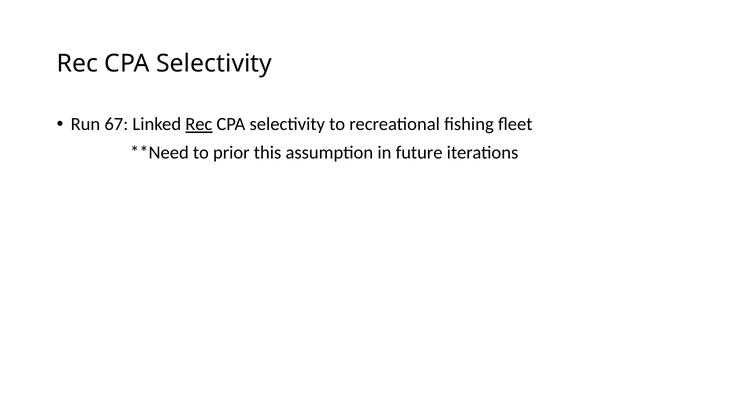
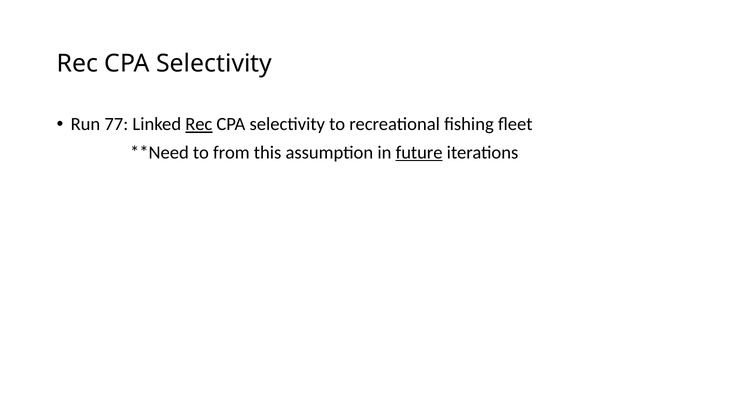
67: 67 -> 77 (116, 124)
prior: prior -> from (231, 153)
future underline: none -> present (419, 153)
